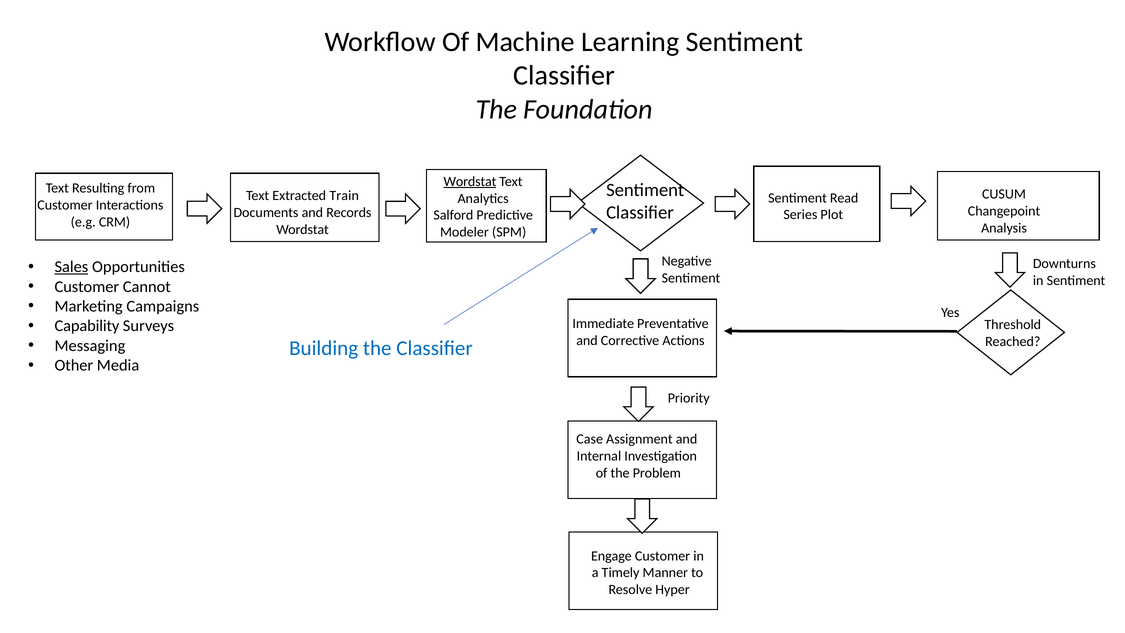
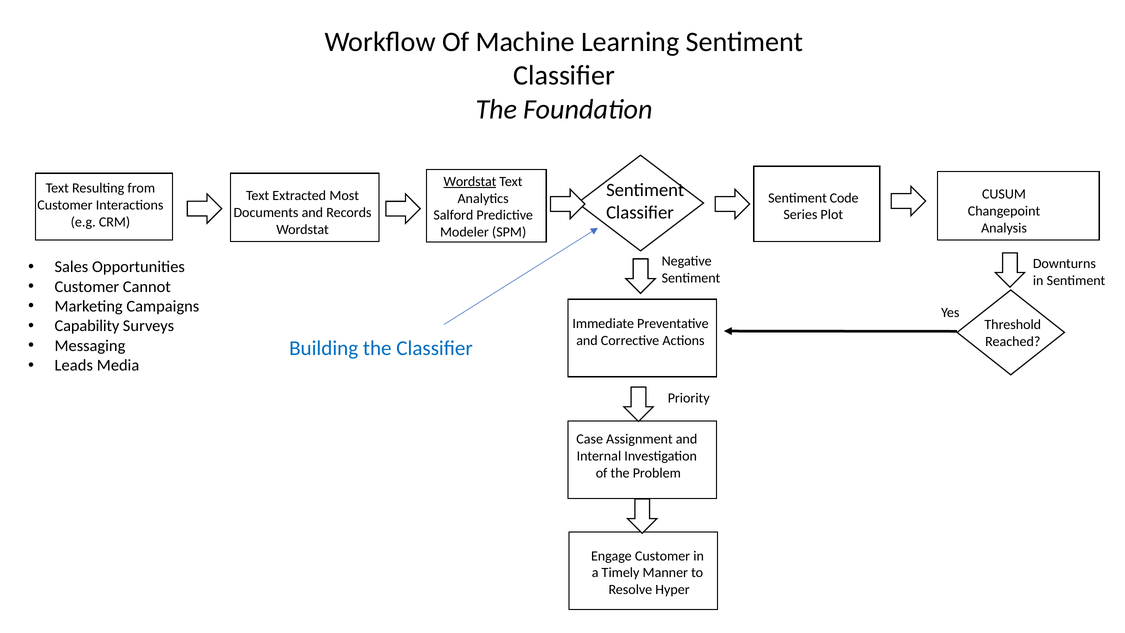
Train: Train -> Most (344, 196)
Read: Read -> Code (844, 198)
Sales underline: present -> none (71, 267)
Other: Other -> Leads (74, 365)
